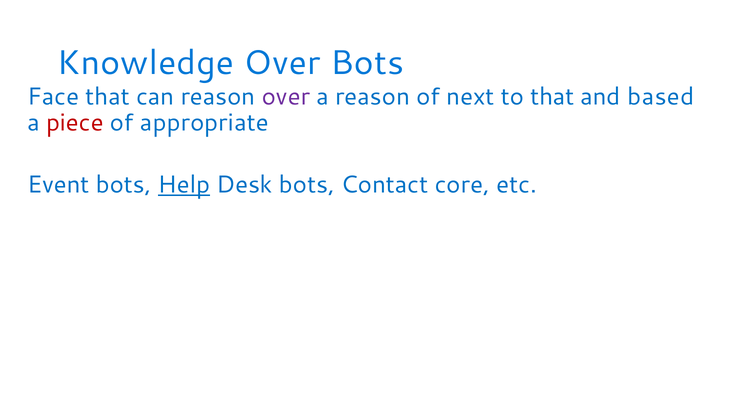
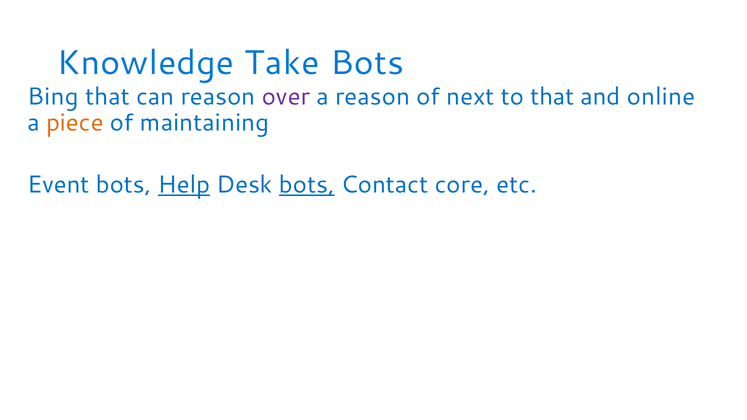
Knowledge Over: Over -> Take (282, 63)
Face: Face -> Bing (53, 97)
based: based -> online (661, 97)
piece colour: red -> orange (75, 123)
appropriate: appropriate -> maintaining (205, 123)
bots underline: none -> present (307, 185)
